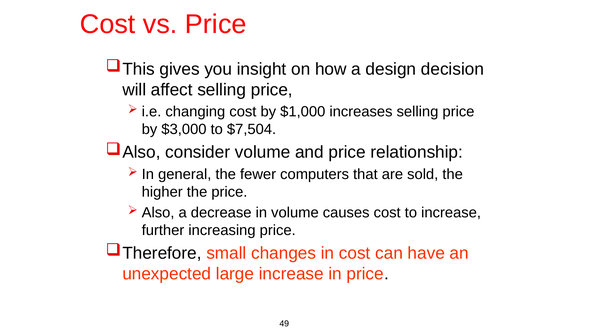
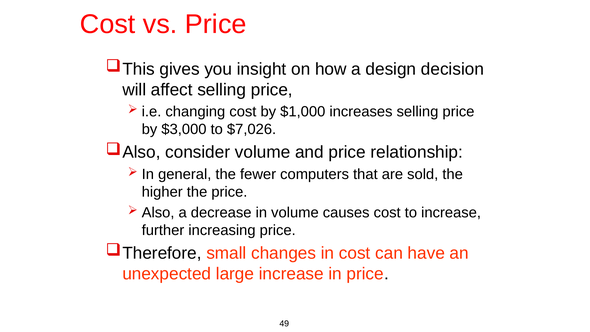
$7,504: $7,504 -> $7,026 (252, 129)
